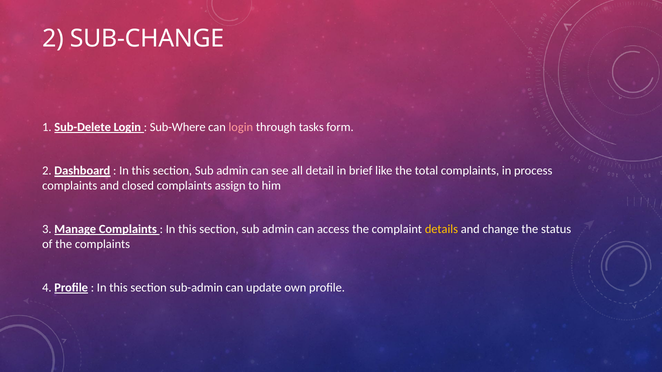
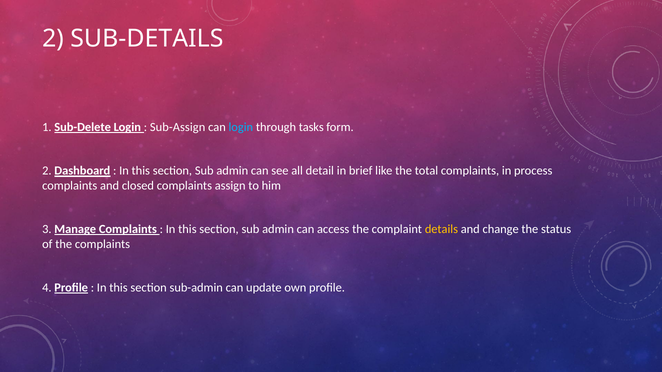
SUB-CHANGE: SUB-CHANGE -> SUB-DETAILS (147, 39)
Sub-Where: Sub-Where -> Sub-Assign (178, 127)
login colour: pink -> light blue (241, 127)
